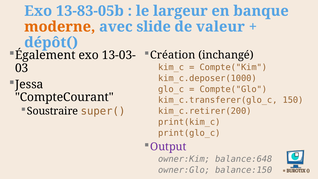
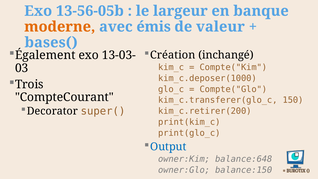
13-83-05b: 13-83-05b -> 13-56-05b (90, 11)
slide: slide -> émis (154, 27)
dépôt(: dépôt( -> bases( (51, 42)
Jessa: Jessa -> Trois (29, 84)
Soustraire: Soustraire -> Decorator (52, 111)
Output colour: purple -> blue (168, 147)
